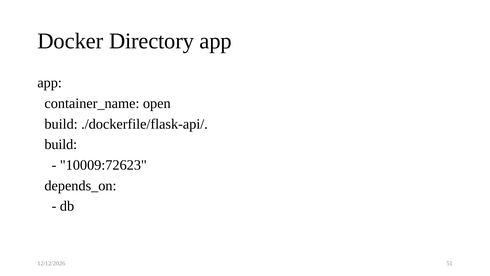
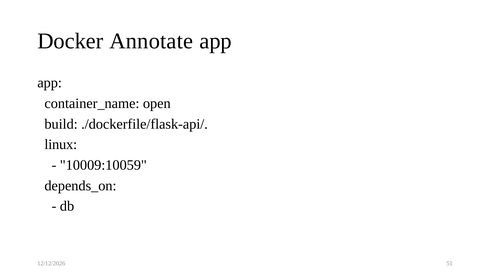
Directory: Directory -> Annotate (151, 41)
build: build -> linux (61, 144)
10009:72623: 10009:72623 -> 10009:10059 (103, 165)
